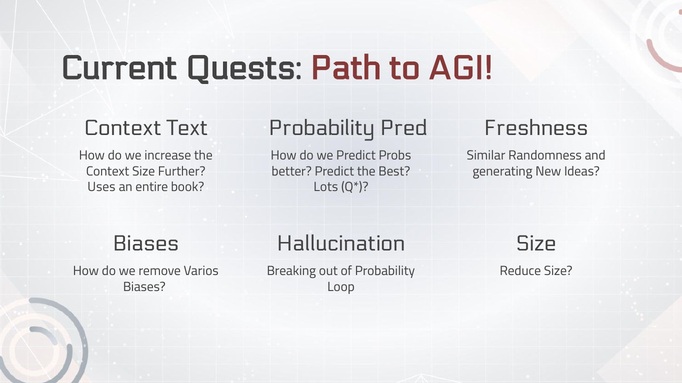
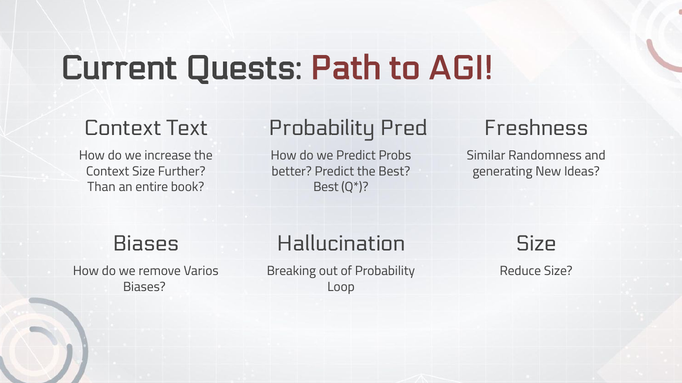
Uses: Uses -> Than (101, 187)
Lots: Lots -> Best (326, 187)
